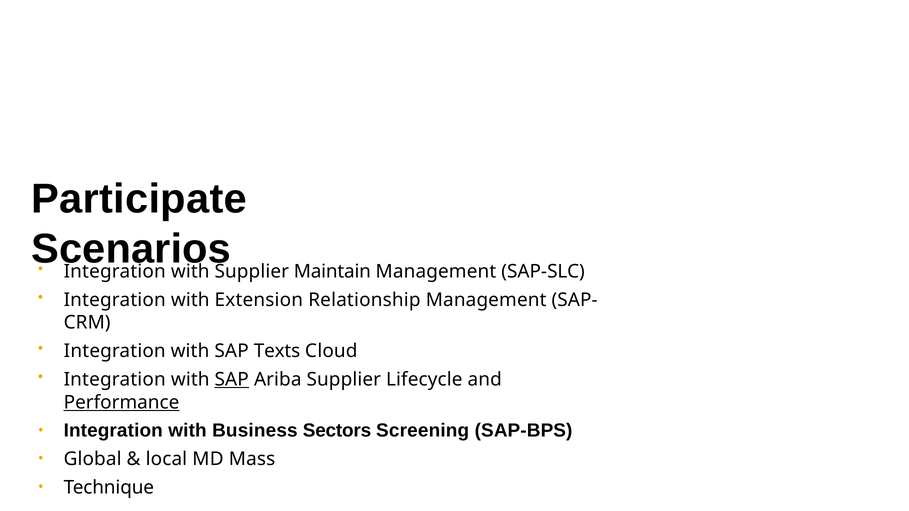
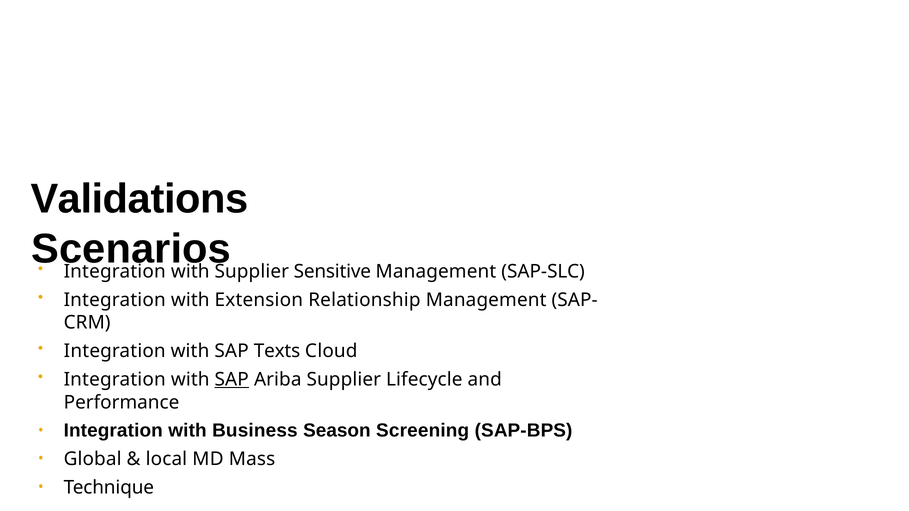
Participate: Participate -> Validations (139, 199)
Maintain: Maintain -> Sensitive (332, 272)
Performance underline: present -> none (122, 402)
Sectors: Sectors -> Season (337, 431)
